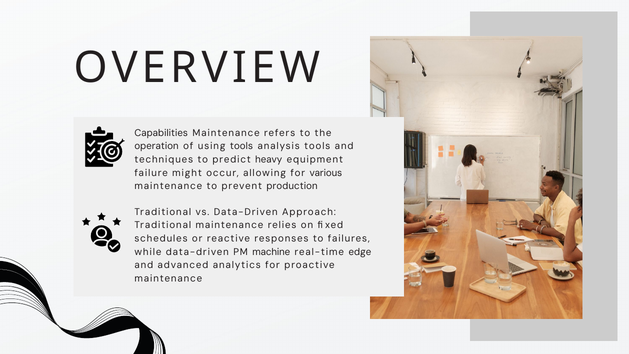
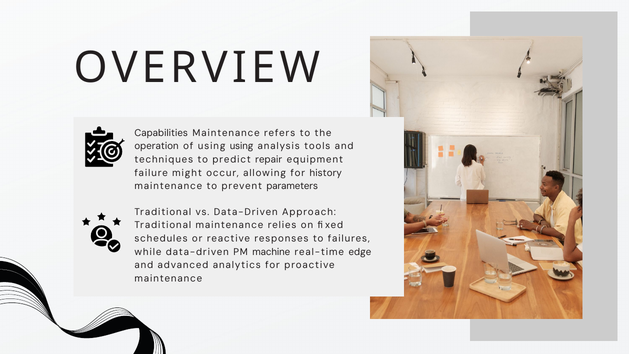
using tools: tools -> using (242, 146)
heavy: heavy -> repair (269, 160)
various: various -> history (326, 173)
production: production -> parameters (292, 186)
